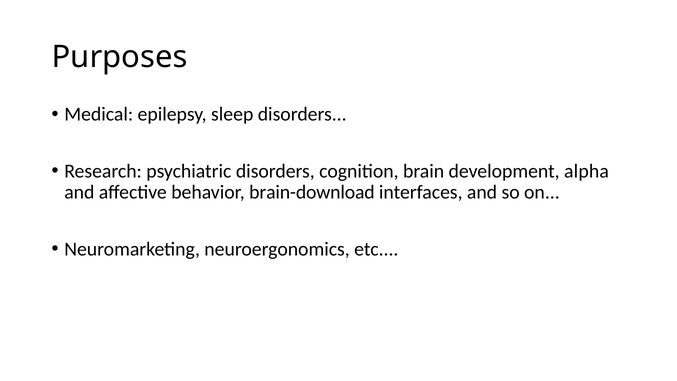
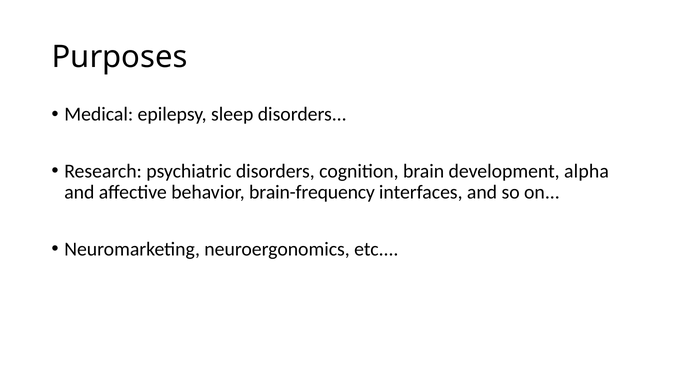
brain-download: brain-download -> brain-frequency (312, 192)
